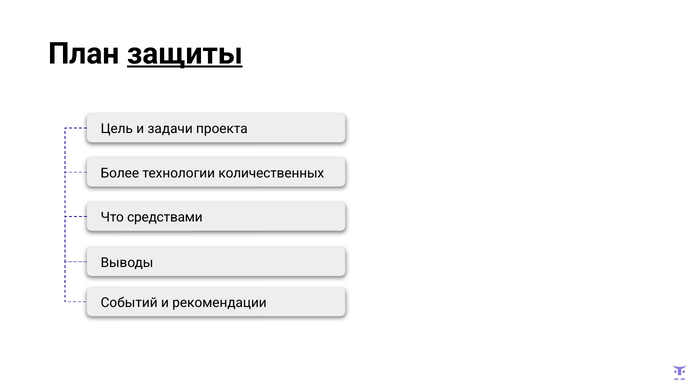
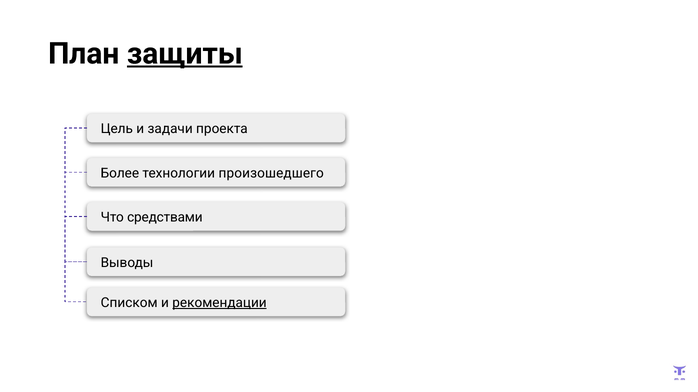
количественных: количественных -> произошедшего (271, 173)
Событий: Событий -> Списком (129, 303)
рекомендации underline: none -> present (220, 303)
